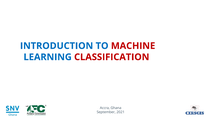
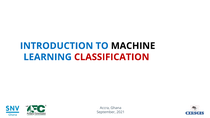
MACHINE colour: red -> black (133, 46)
